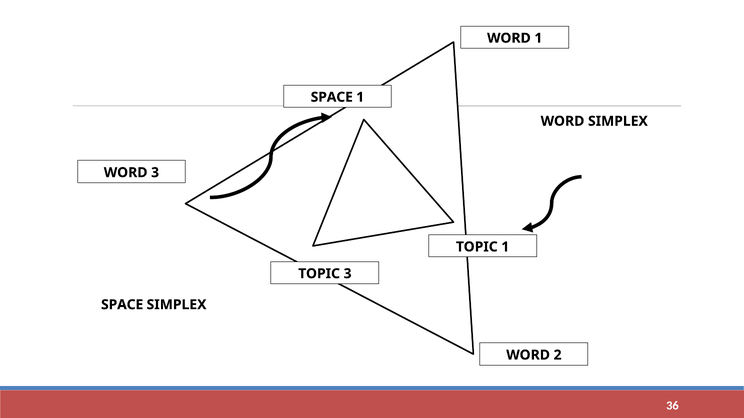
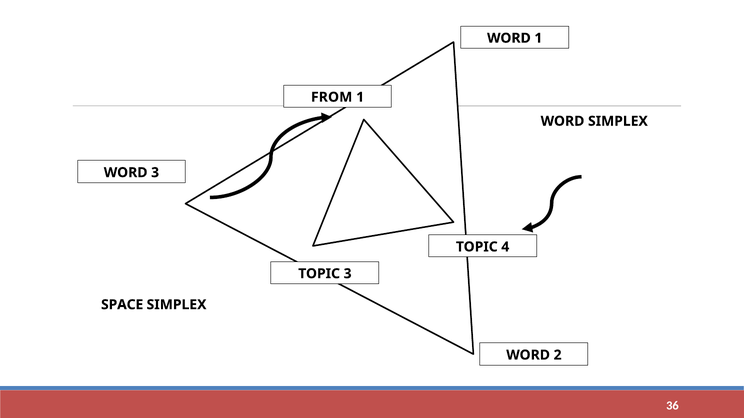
SPACE: SPACE -> FROM (332, 97)
TOPIC 1: 1 -> 4 (505, 247)
